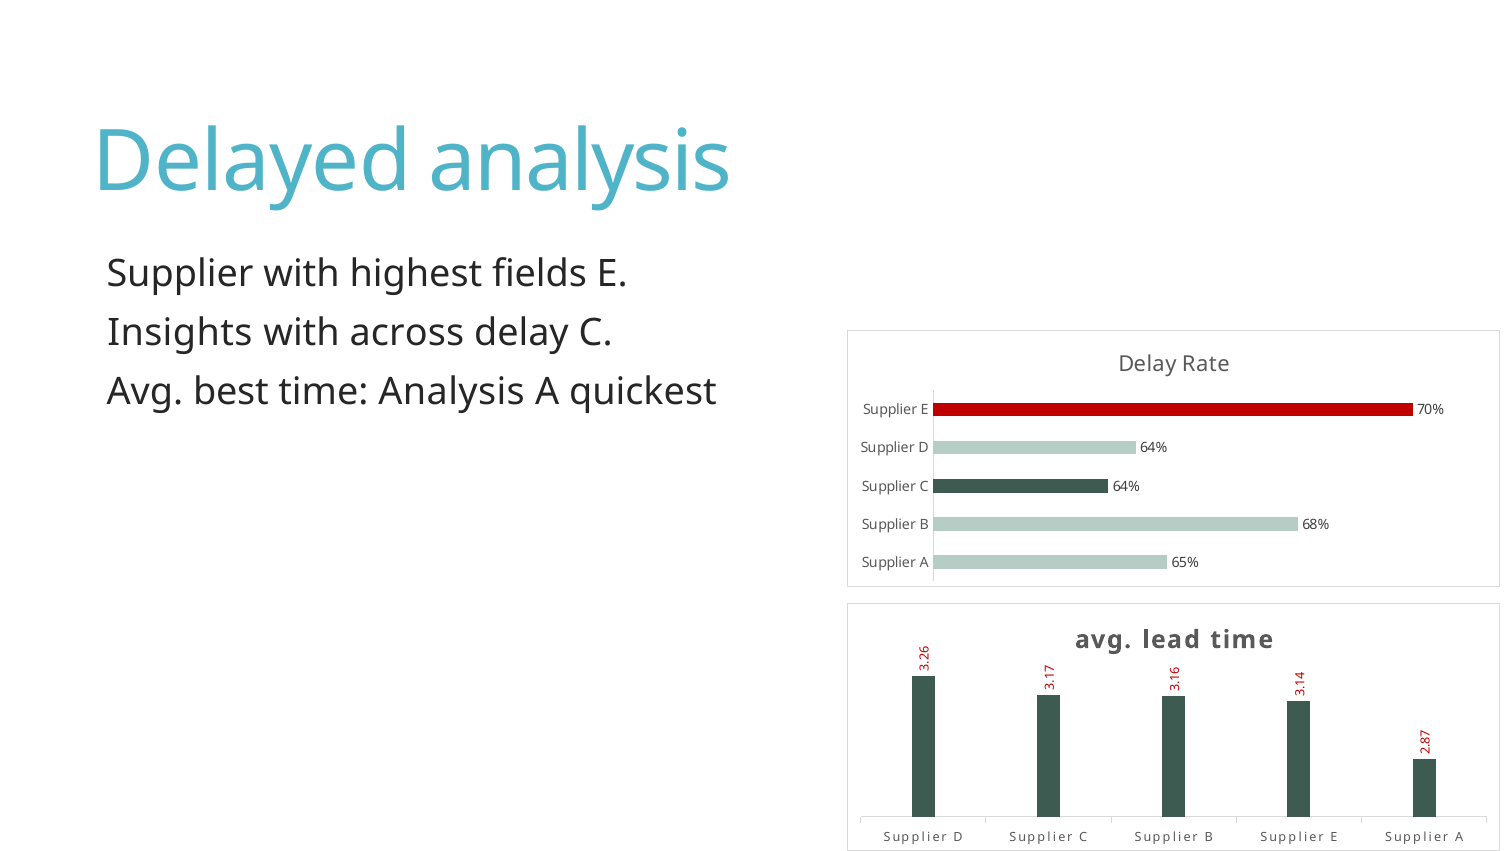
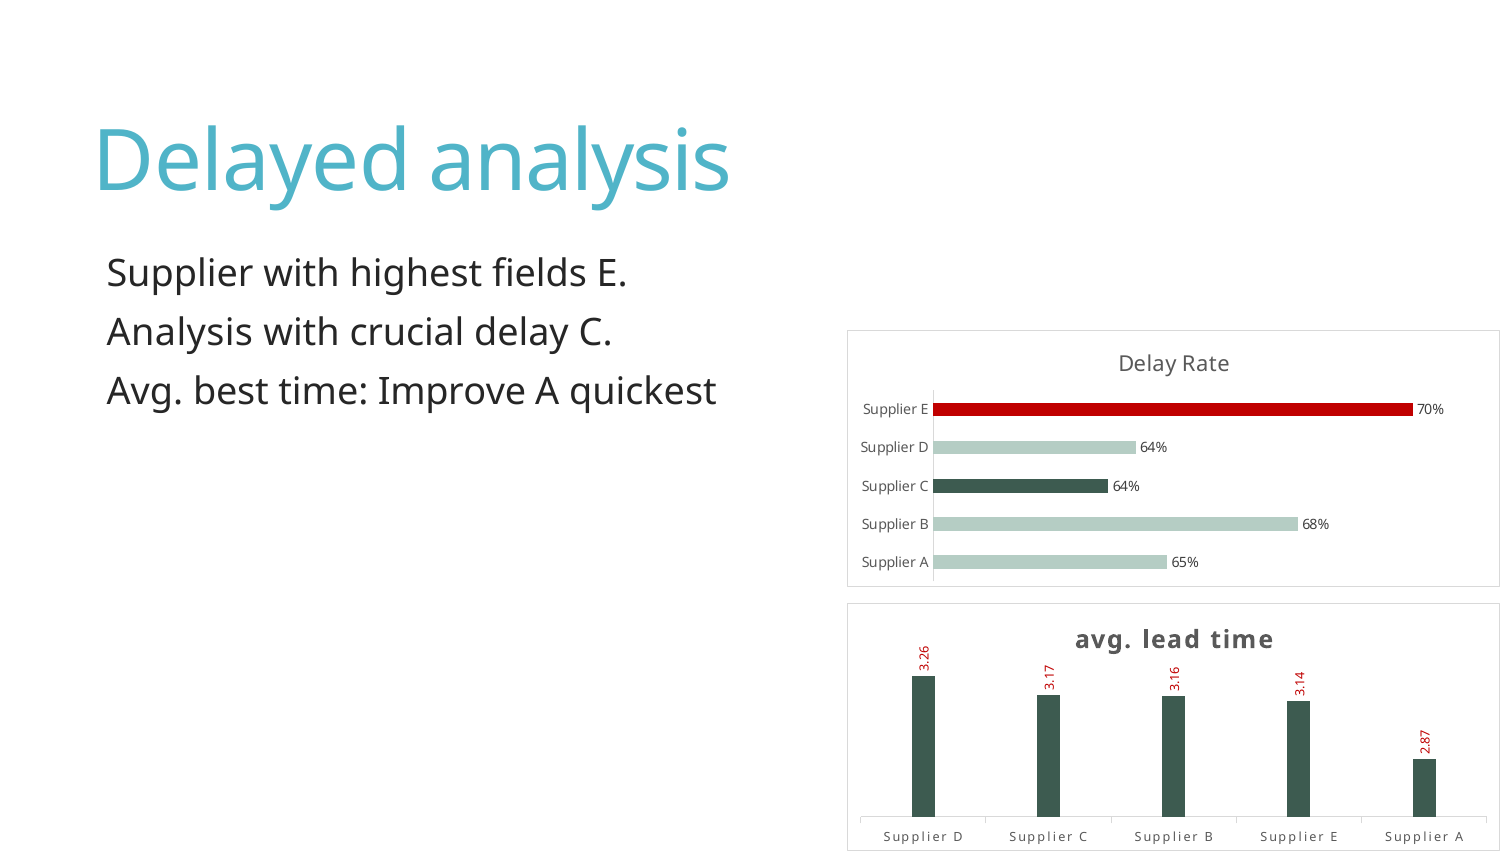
Insights: Insights -> Analysis (180, 333)
across: across -> crucial (407, 333)
time Analysis: Analysis -> Improve (452, 392)
